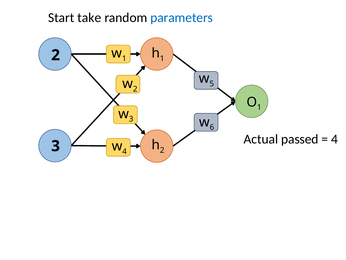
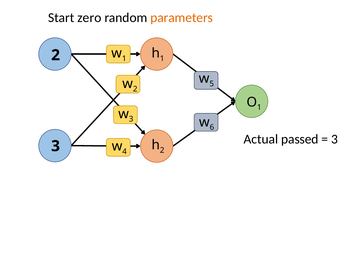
take: take -> zero (89, 18)
parameters colour: blue -> orange (182, 18)
4: 4 -> 3 (335, 139)
